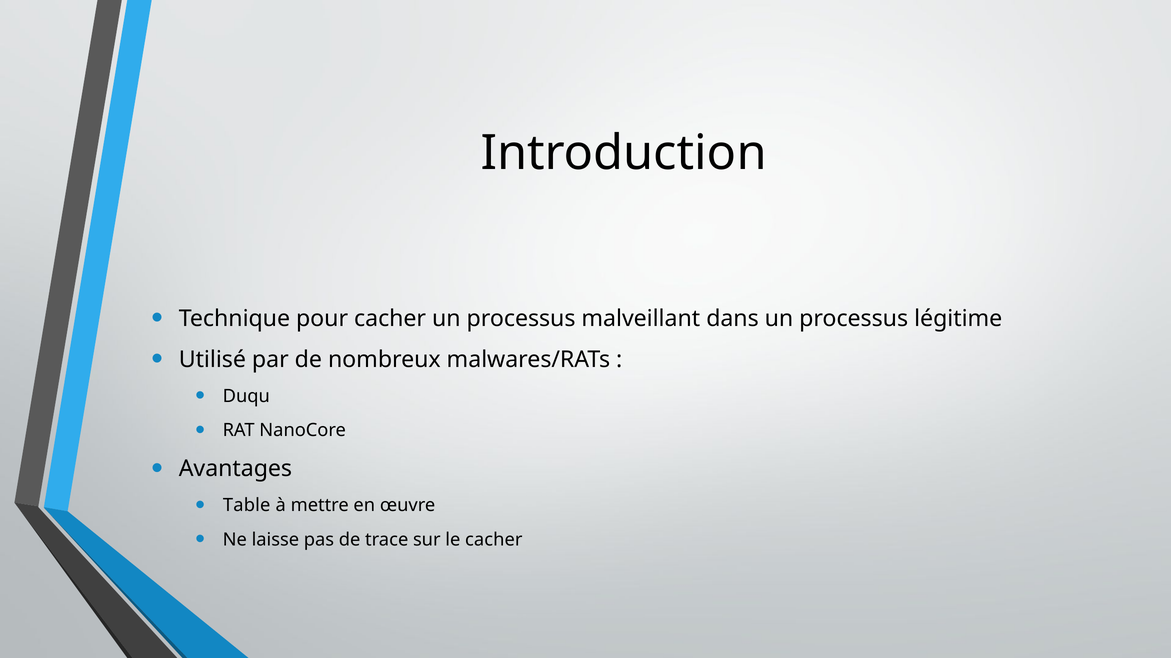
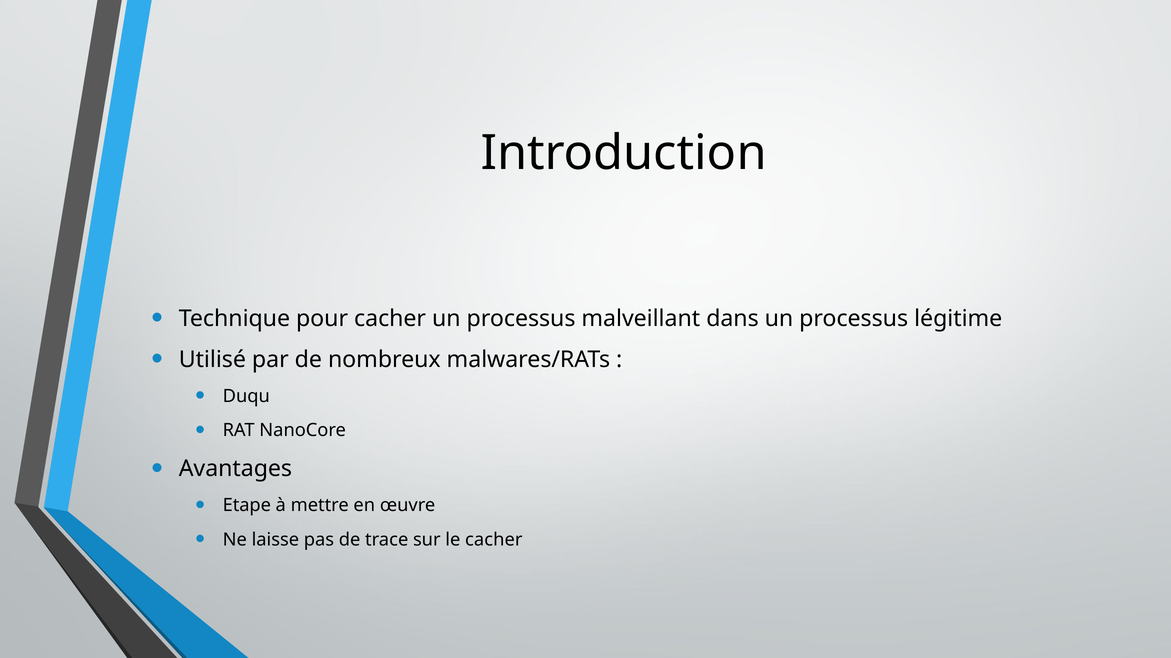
Table: Table -> Etape (247, 506)
